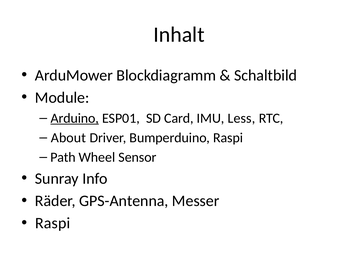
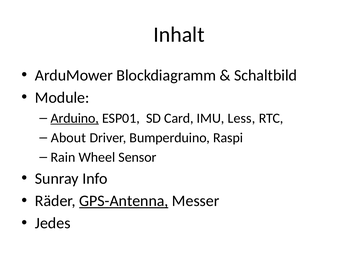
Path: Path -> Rain (63, 157)
GPS-Antenna underline: none -> present (124, 200)
Raspi: Raspi -> Jedes (53, 223)
